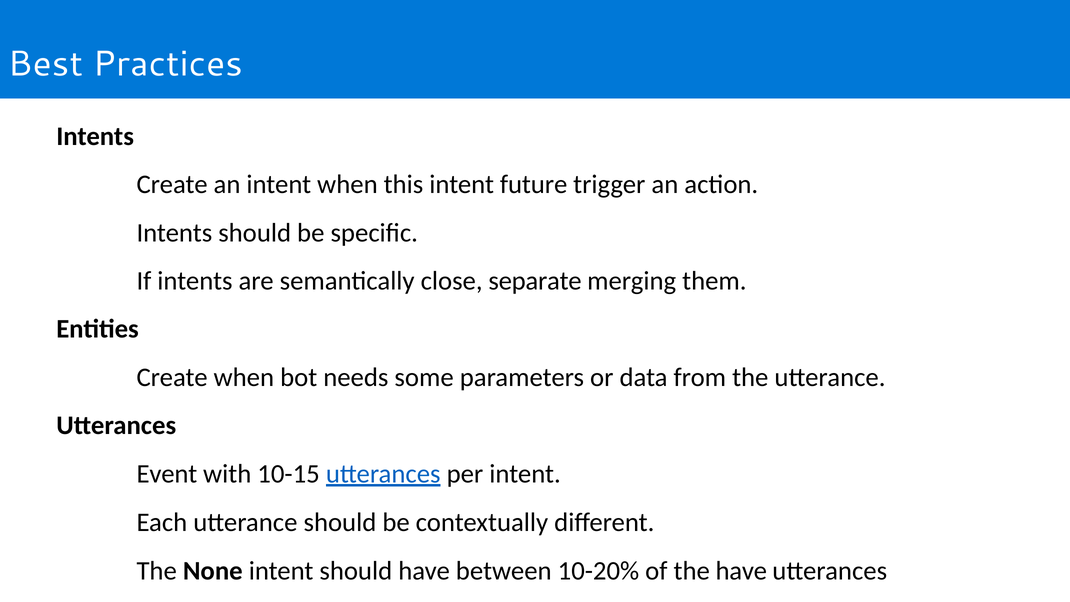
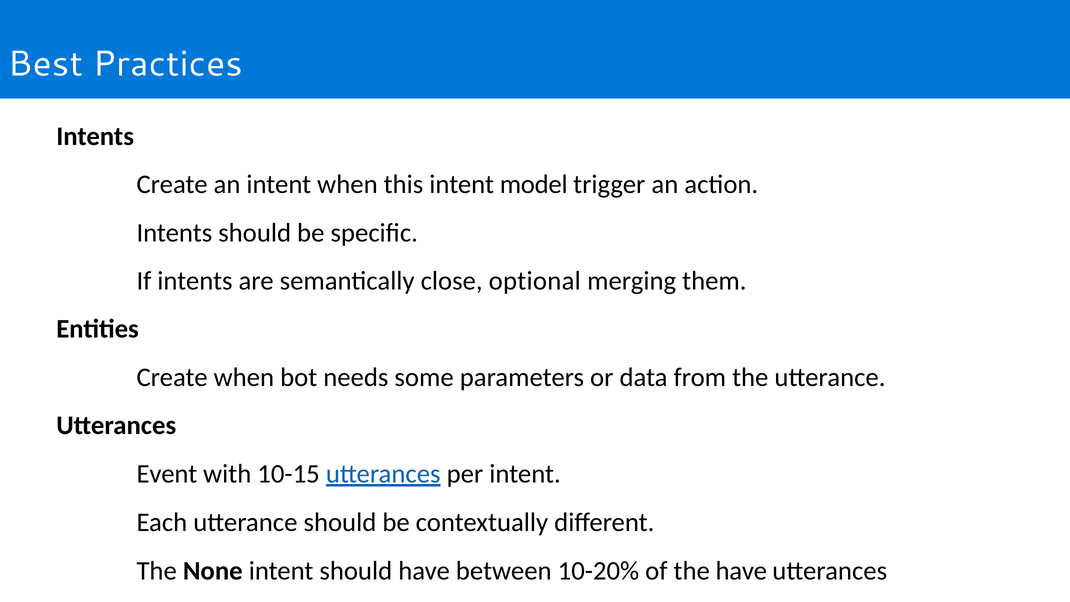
future: future -> model (534, 185)
separate: separate -> optional (535, 281)
